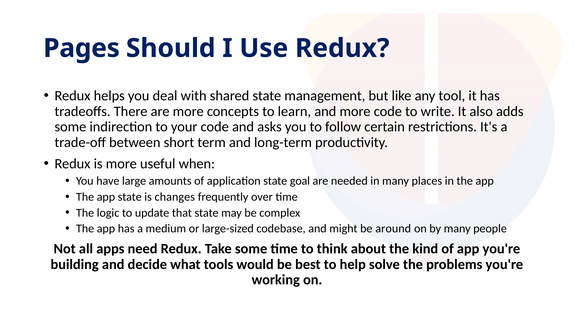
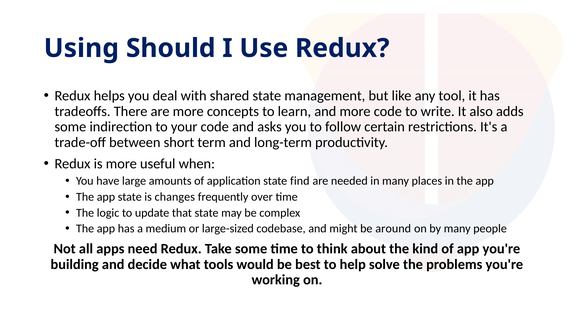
Pages: Pages -> Using (81, 48)
goal: goal -> find (300, 181)
